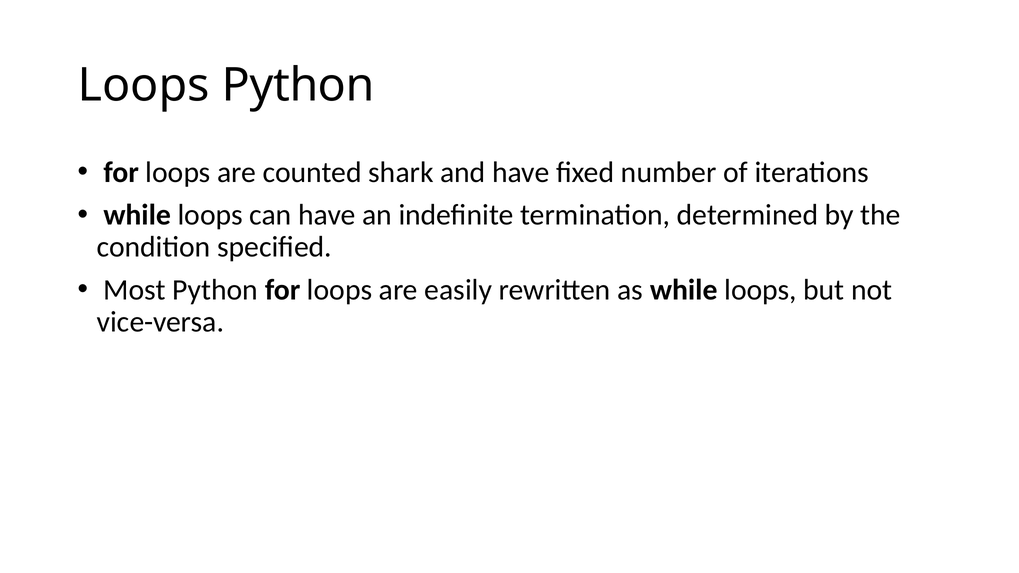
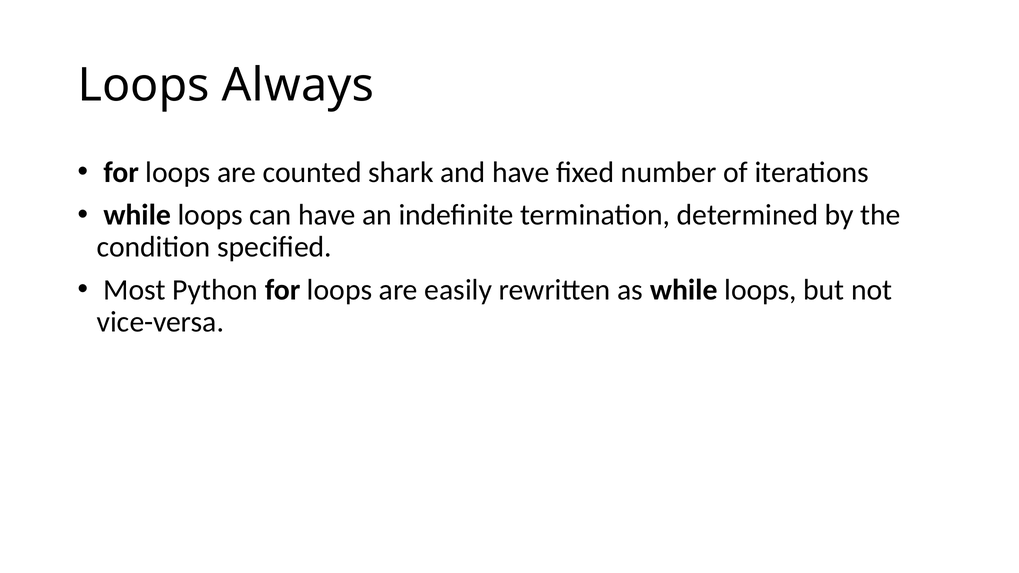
Loops Python: Python -> Always (298, 86)
